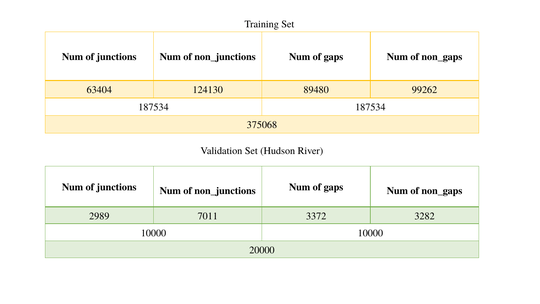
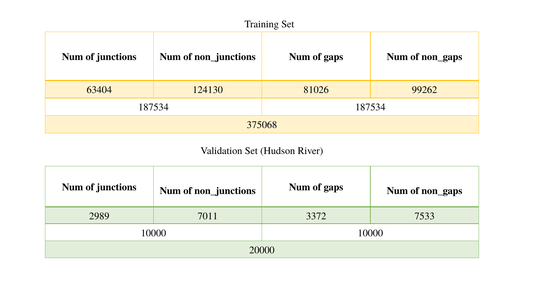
89480: 89480 -> 81026 (316, 90)
3282: 3282 -> 7533 (425, 216)
